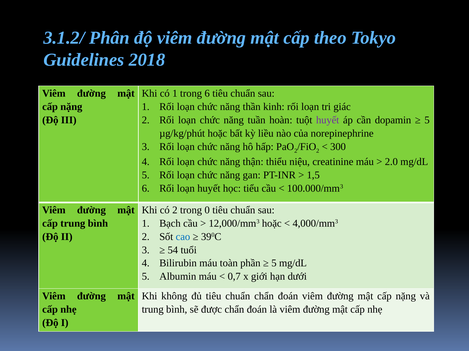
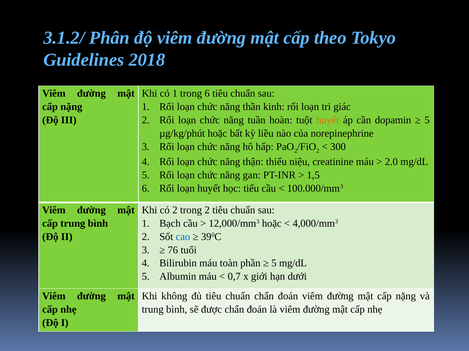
huyết colour: purple -> orange (328, 120)
trong 0: 0 -> 2 (207, 211)
54: 54 -> 76 (173, 250)
